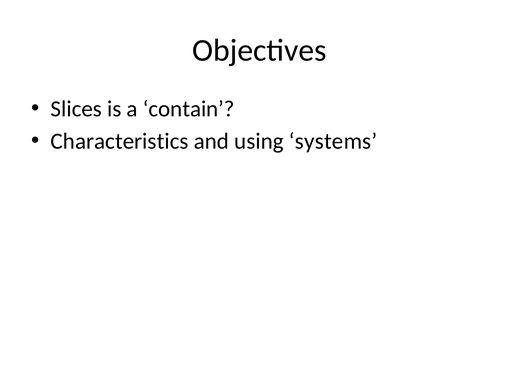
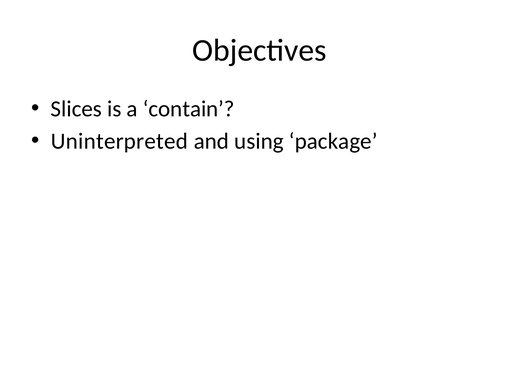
Characteristics: Characteristics -> Uninterpreted (119, 141)
systems: systems -> package (333, 141)
